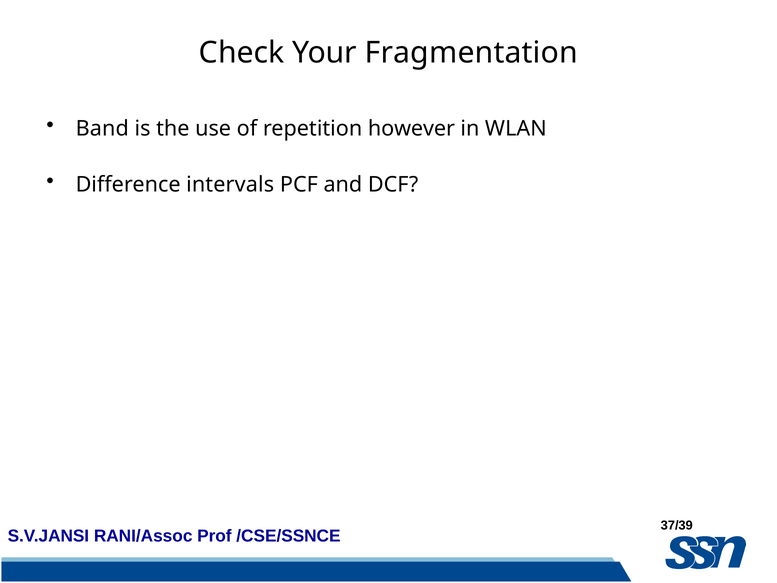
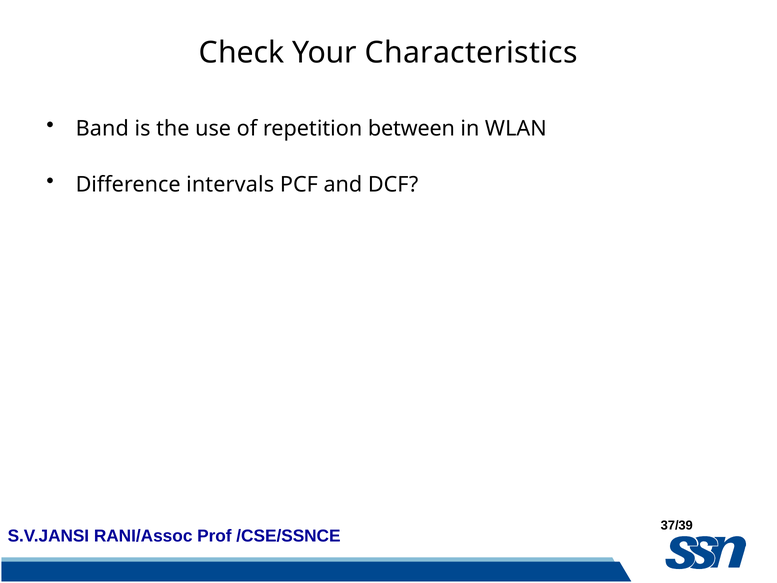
Fragmentation: Fragmentation -> Characteristics (471, 53)
however: however -> between (411, 128)
